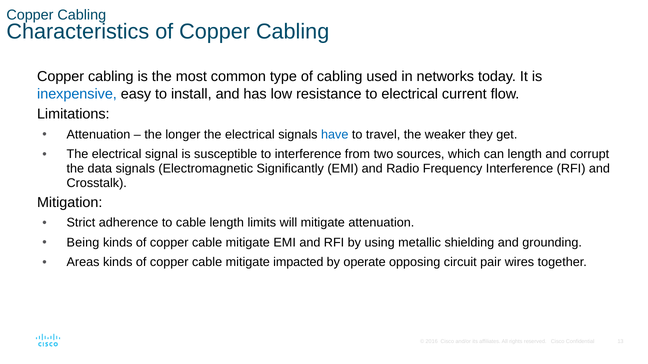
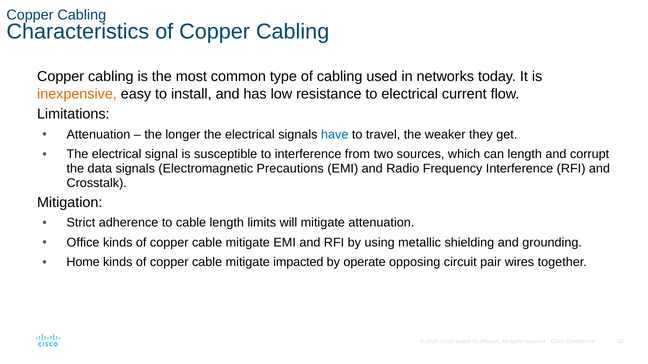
inexpensive colour: blue -> orange (77, 94)
Significantly: Significantly -> Precautions (290, 169)
Being: Being -> Office (83, 243)
Areas: Areas -> Home (83, 263)
